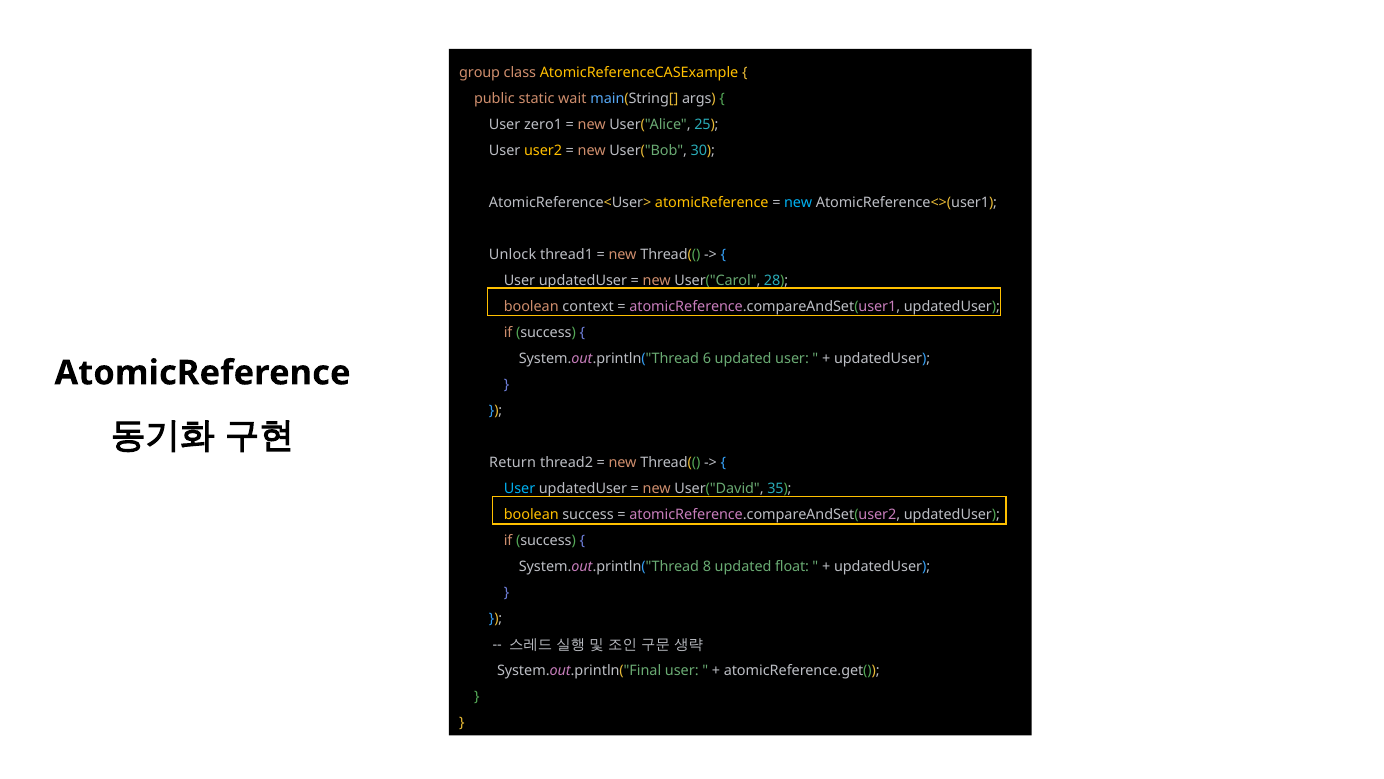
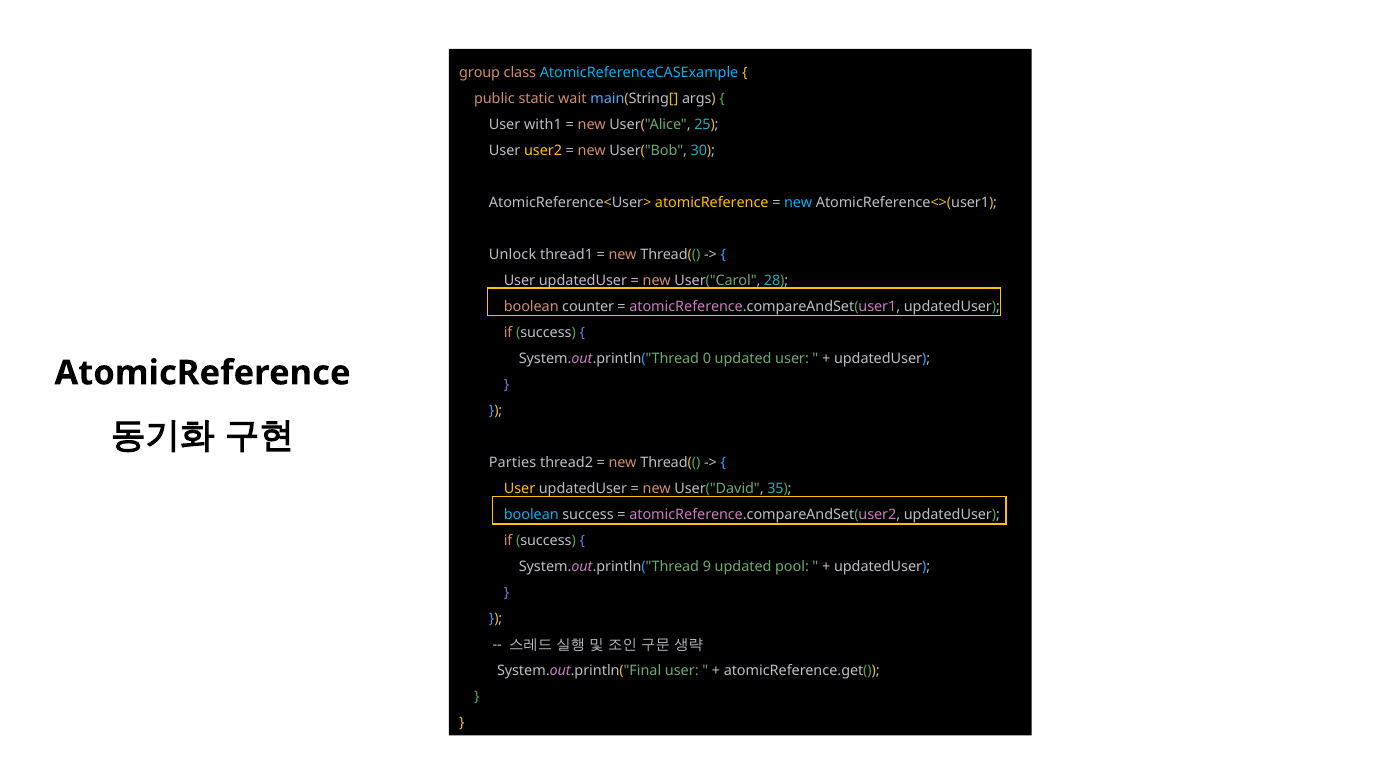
AtomicReferenceCASExample colour: yellow -> light blue (639, 72)
zero1: zero1 -> with1 (543, 124)
context: context -> counter (588, 306)
6: 6 -> 0 (707, 358)
Return: Return -> Parties (513, 462)
User colour: light blue -> yellow (520, 488)
boolean colour: yellow -> light blue (531, 514)
8: 8 -> 9 (707, 566)
float: float -> pool (792, 566)
